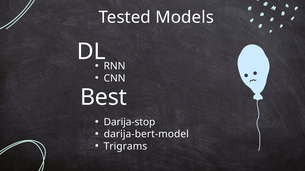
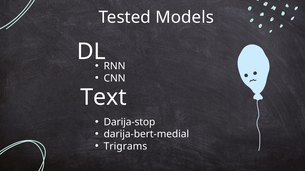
Best: Best -> Text (103, 98)
darija-bert-model: darija-bert-model -> darija-bert-medial (146, 135)
